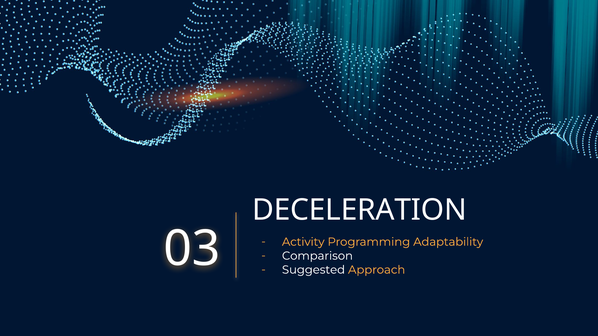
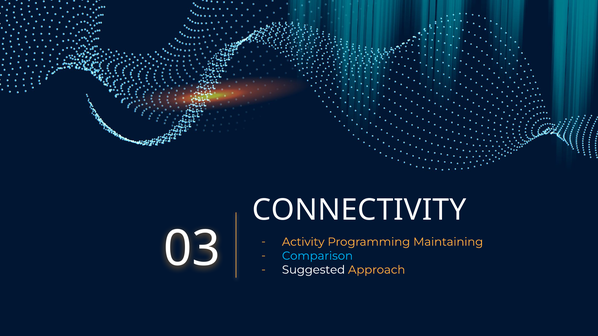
DECELERATION: DECELERATION -> CONNECTIVITY (359, 210)
Adaptability: Adaptability -> Maintaining (448, 242)
Comparison colour: white -> light blue (317, 256)
